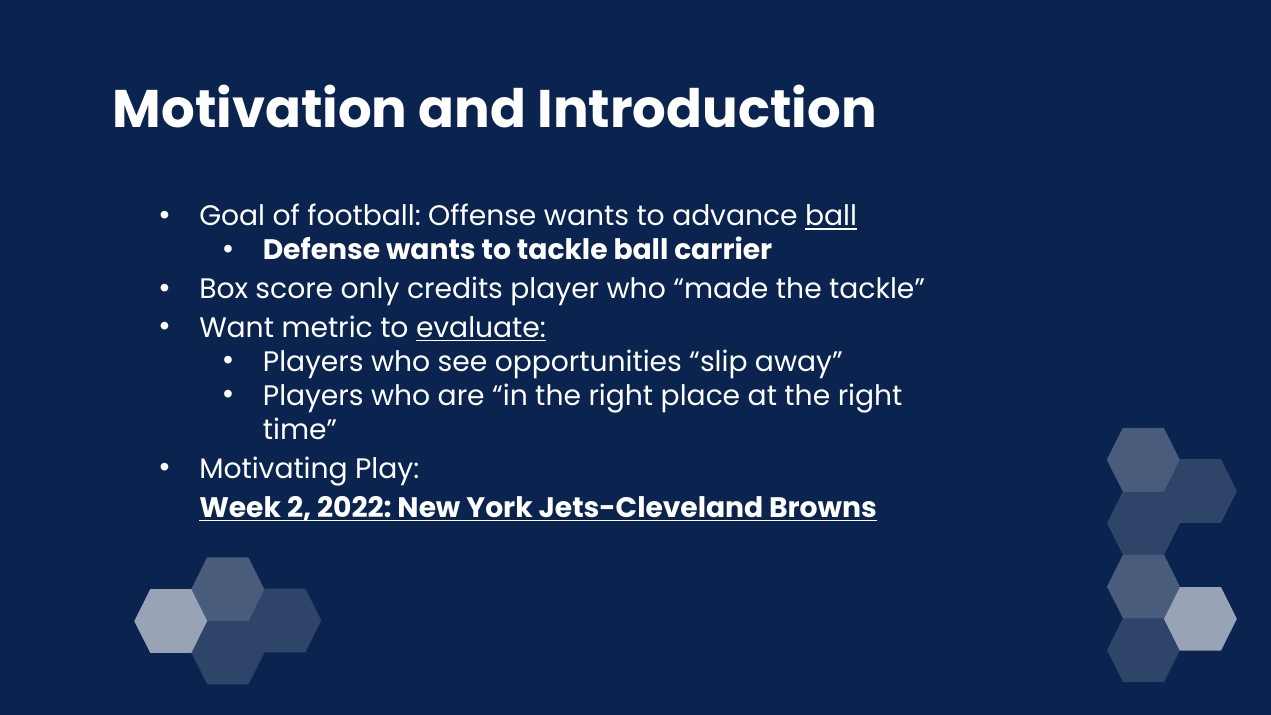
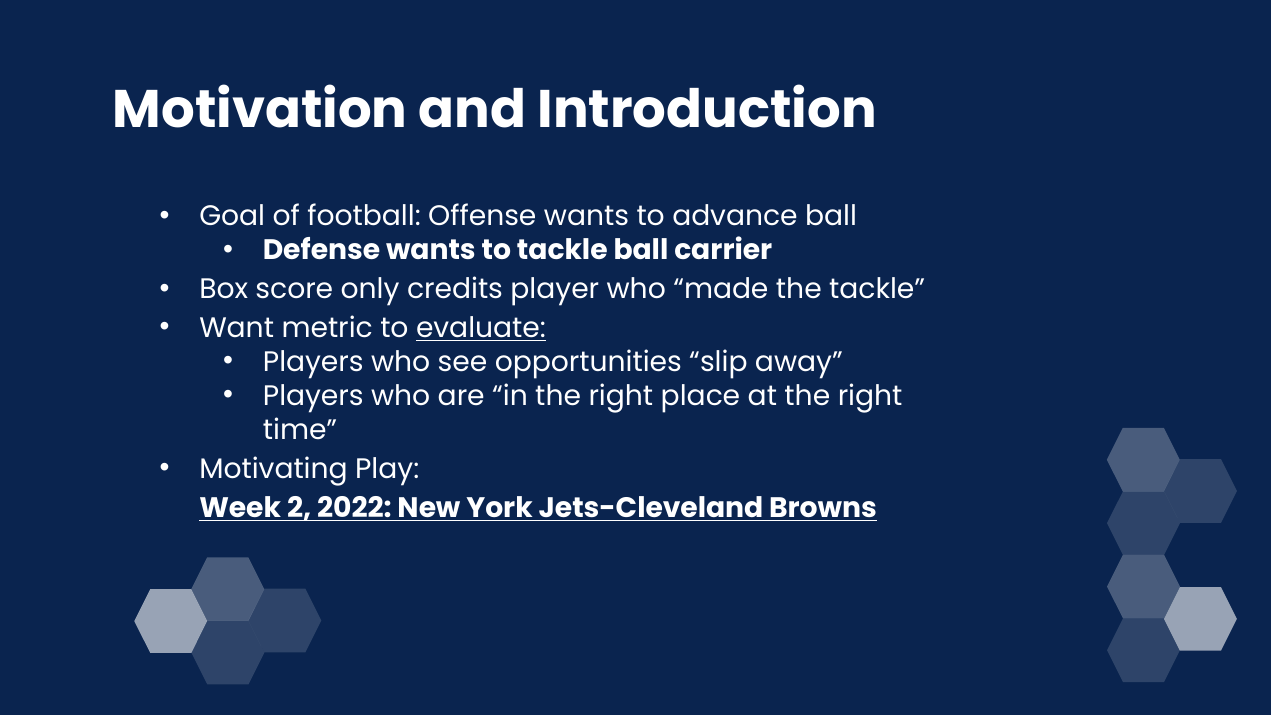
ball underline: present -> none (831, 217)
